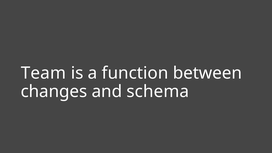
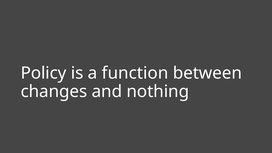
Team: Team -> Policy (44, 73)
schema: schema -> nothing (158, 91)
